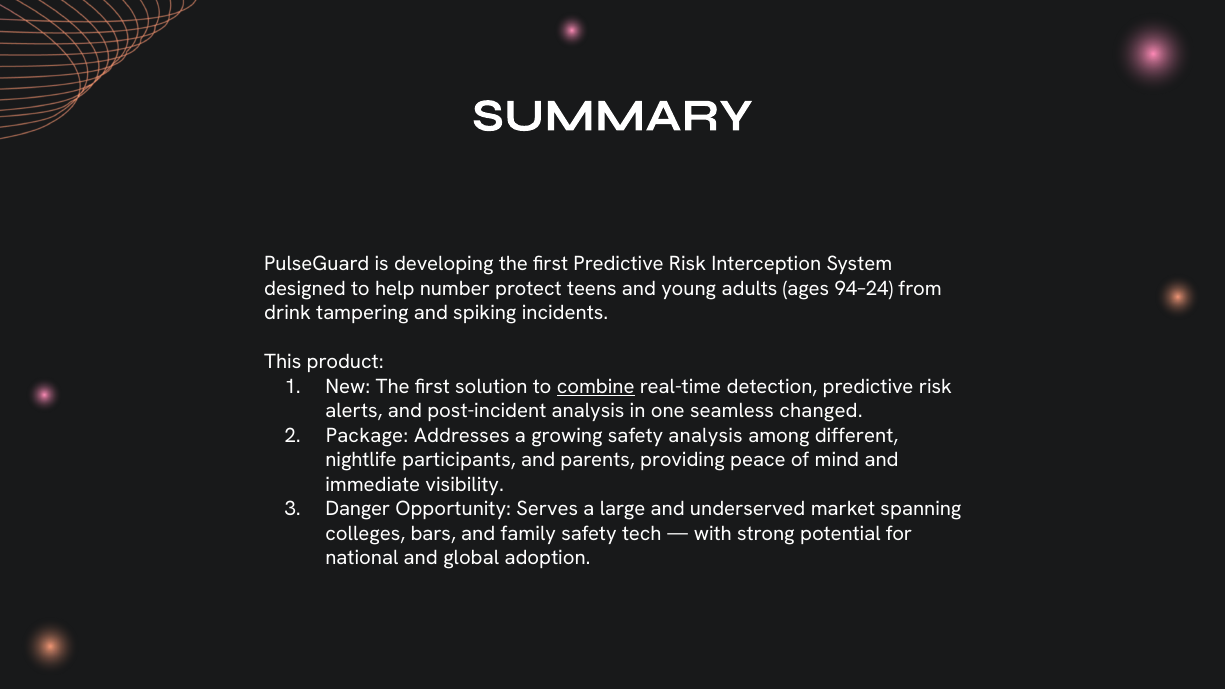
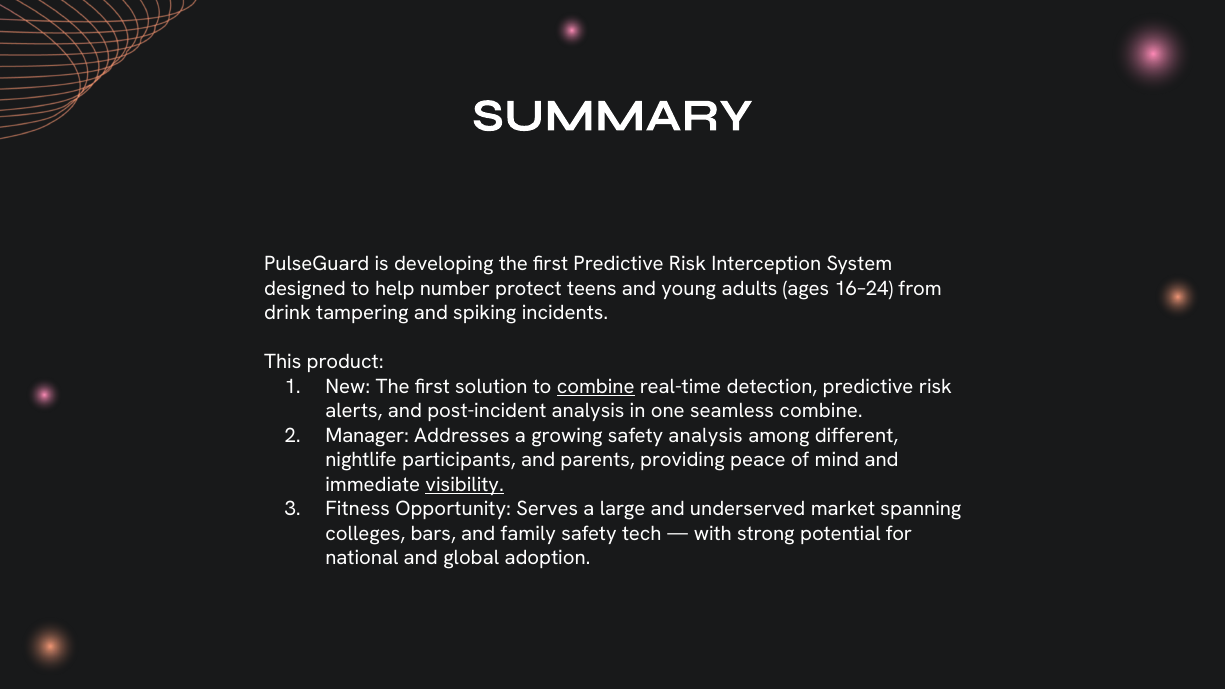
94–24: 94–24 -> 16–24 (864, 289)
seamless changed: changed -> combine (821, 411)
Package: Package -> Manager (367, 436)
visibility underline: none -> present (465, 485)
Danger: Danger -> Fitness (358, 509)
